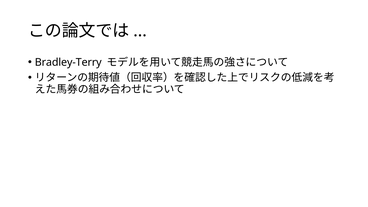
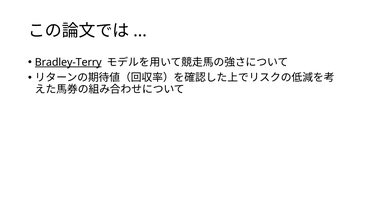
Bradley-Terry underline: none -> present (68, 62)
